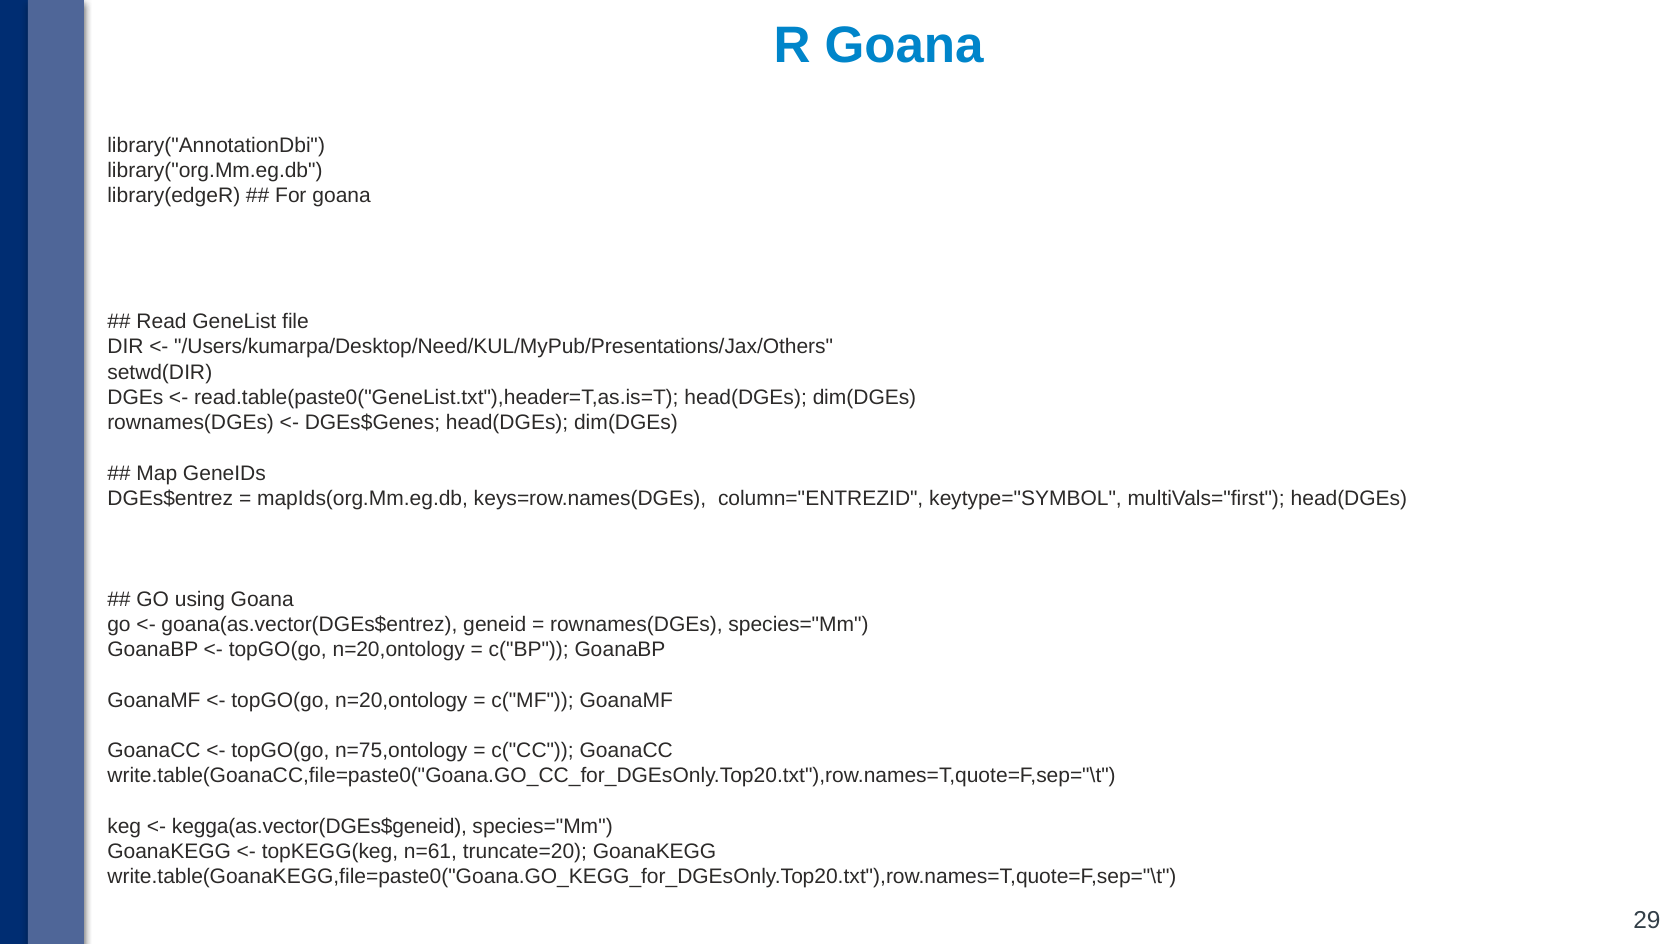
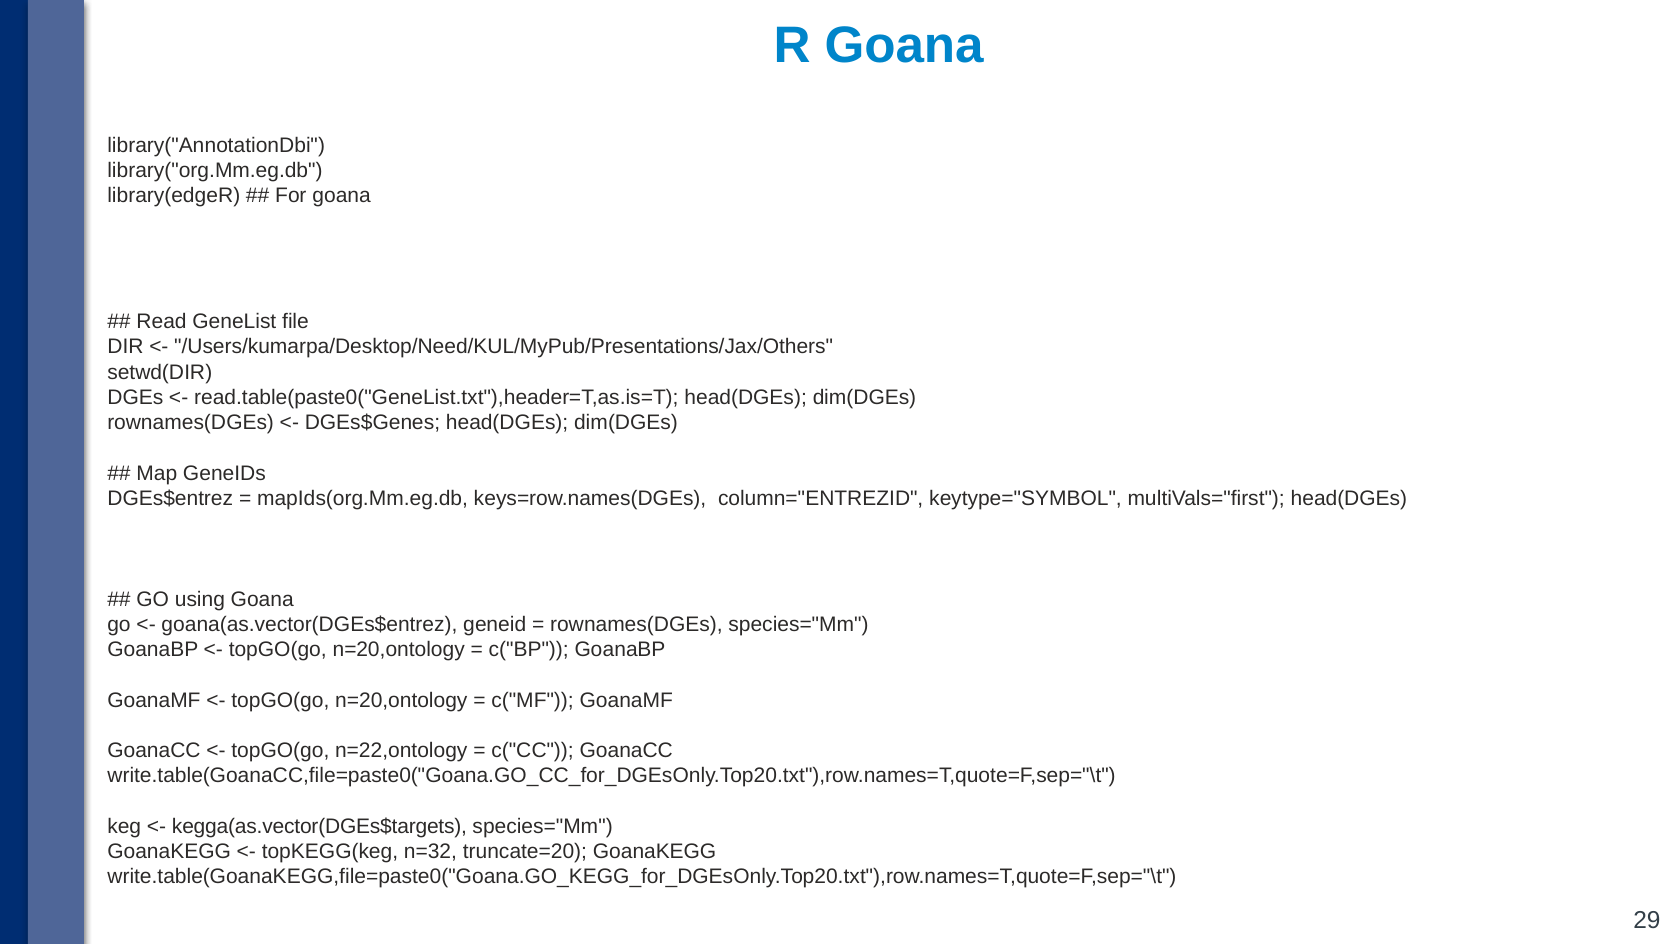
n=75,ontology: n=75,ontology -> n=22,ontology (401, 750)
kegga(as.vector(DGEs$geneid: kegga(as.vector(DGEs$geneid -> kegga(as.vector(DGEs$targets (319, 826)
n=61: n=61 -> n=32 (430, 851)
